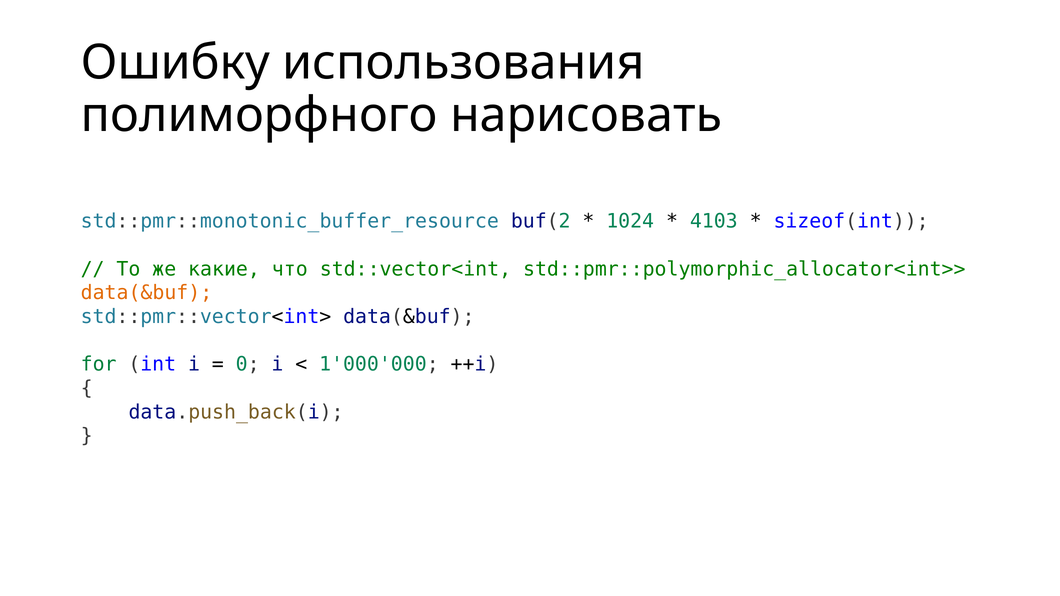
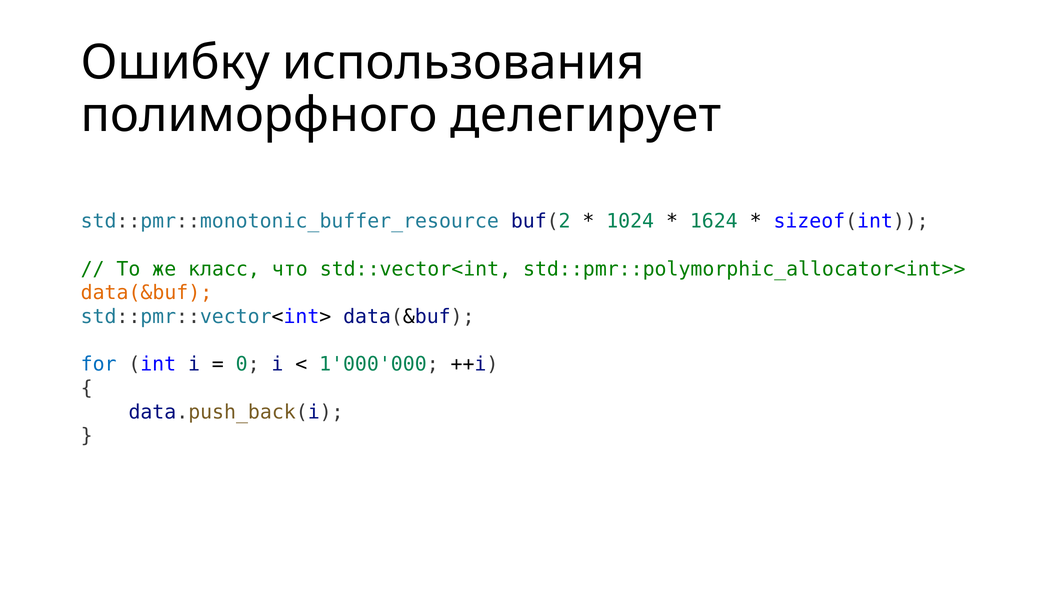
нарисовать: нарисовать -> делегирует (586, 115)
4103: 4103 -> 1624 (714, 221)
какие: какие -> класс (224, 269)
for colour: green -> blue (99, 365)
